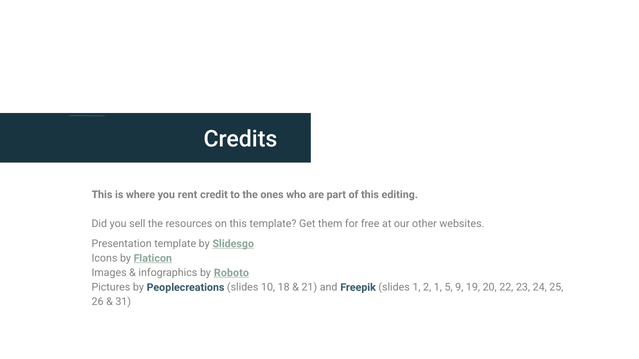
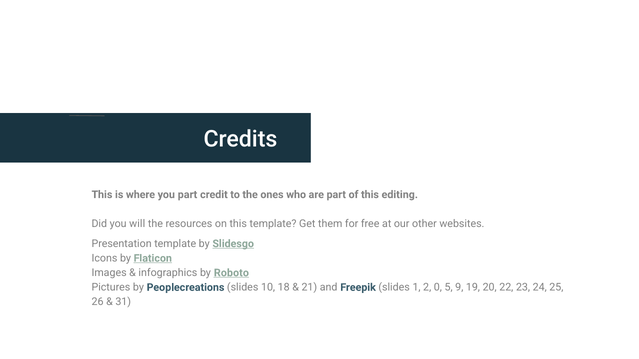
you rent: rent -> part (187, 195)
sell: sell -> will (137, 224)
2 1: 1 -> 0 (438, 288)
